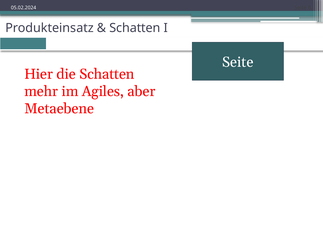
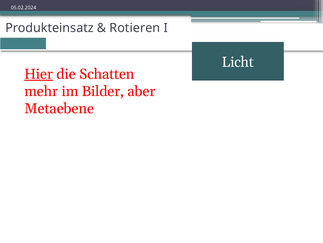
Schatten: Schatten -> Rotieren (135, 28)
Seite: Seite -> Licht (238, 62)
Hier underline: none -> present (39, 74)
Agiles: Agiles -> Bilder (103, 91)
